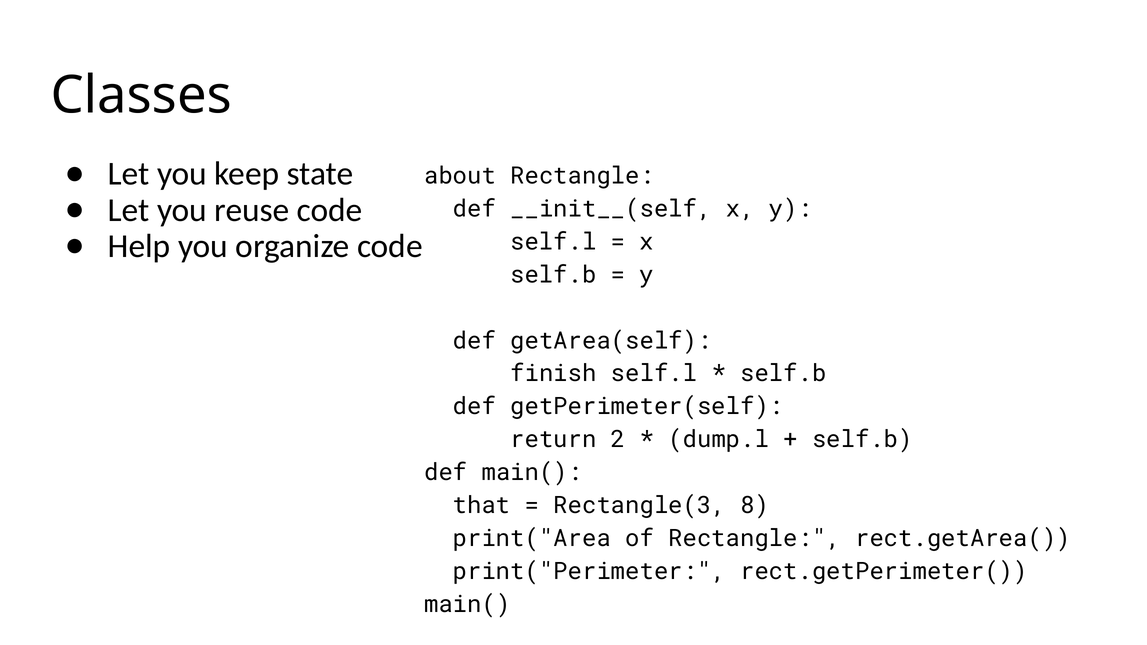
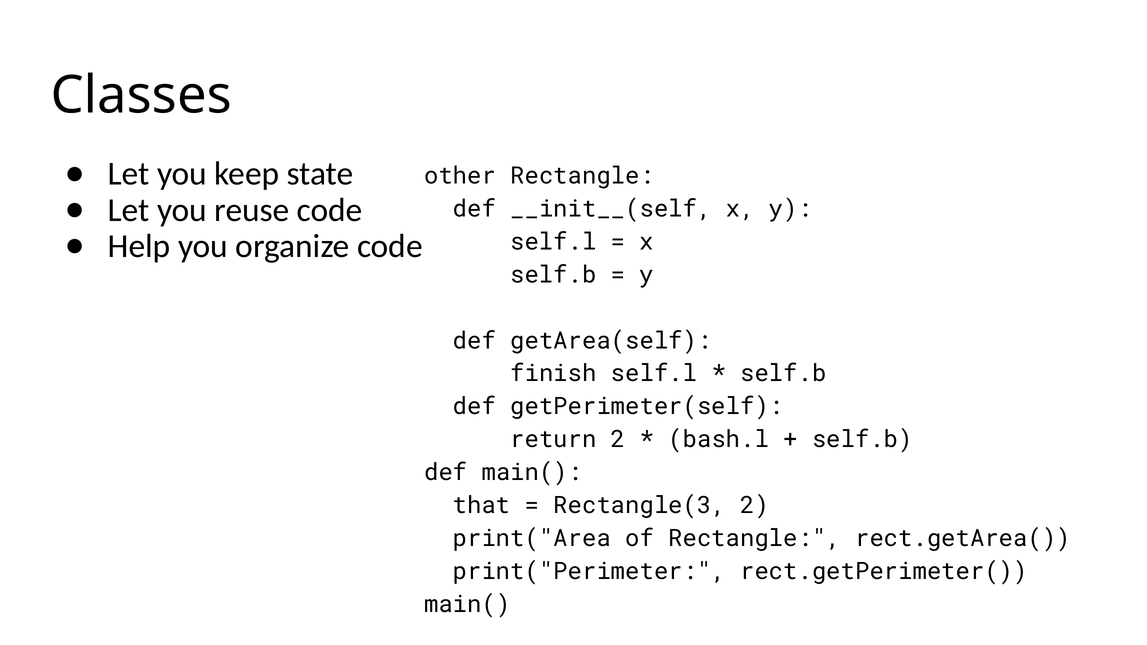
about: about -> other (460, 176)
dump.l: dump.l -> bash.l (719, 440)
Rectangle(3 8: 8 -> 2 (755, 506)
